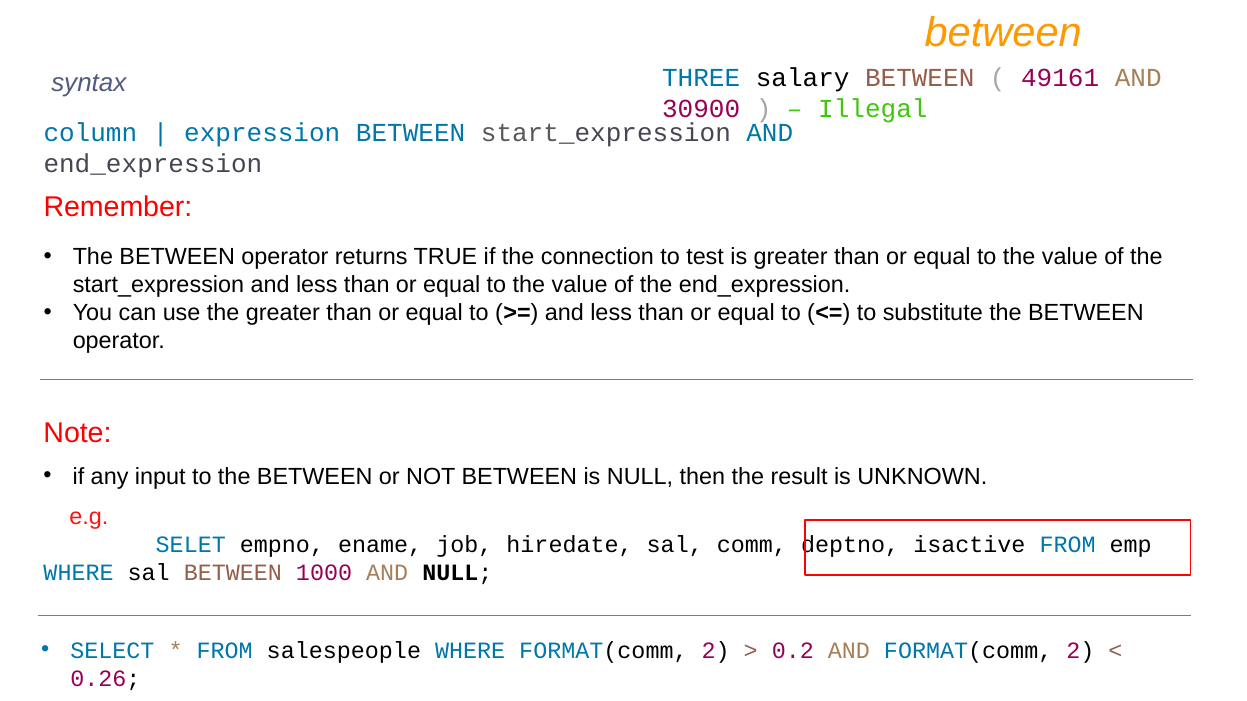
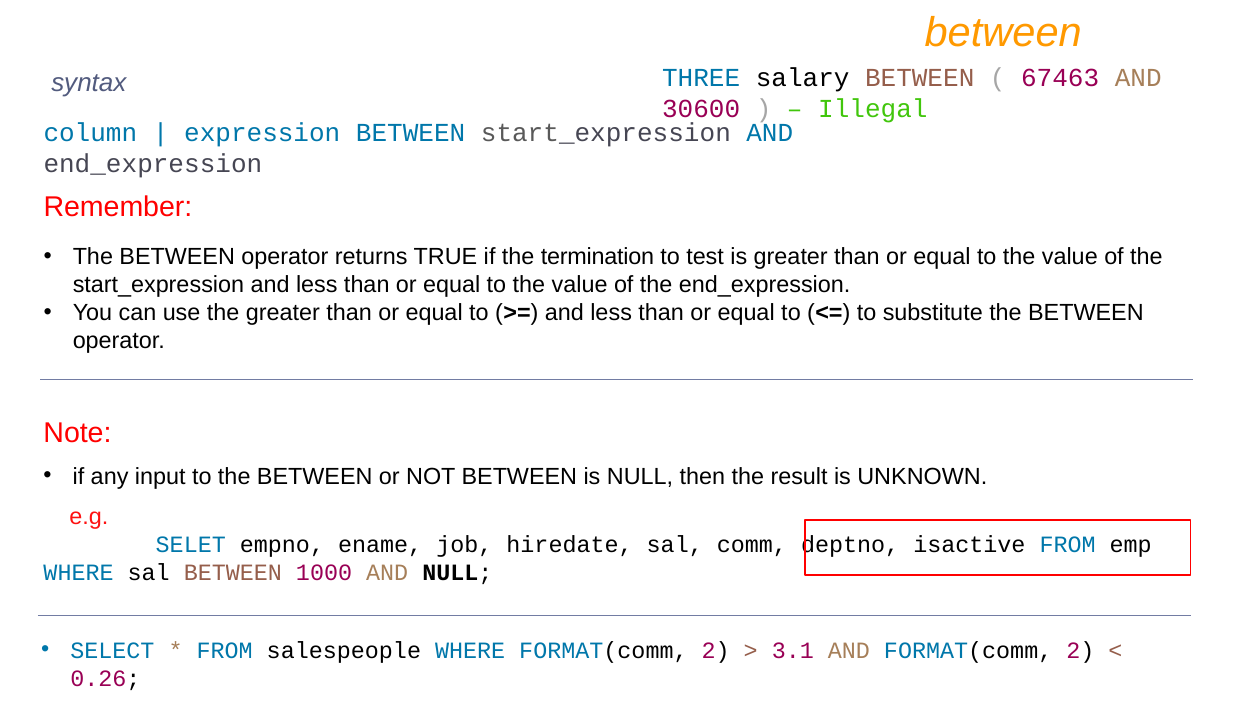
49161: 49161 -> 67463 (1060, 78)
30900: 30900 -> 30600 (701, 109)
connection: connection -> termination (597, 257)
0.2: 0.2 -> 3.1 (793, 651)
